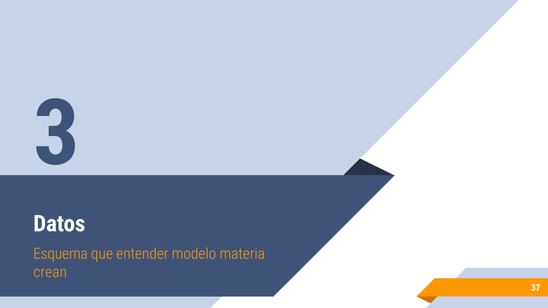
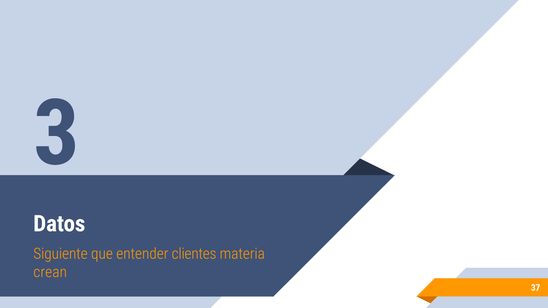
Esquema: Esquema -> Siguiente (60, 254)
modelo: modelo -> clientes (194, 254)
